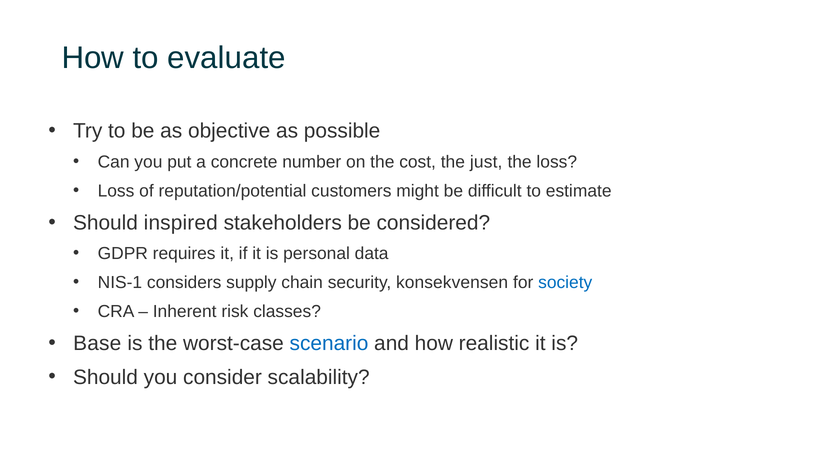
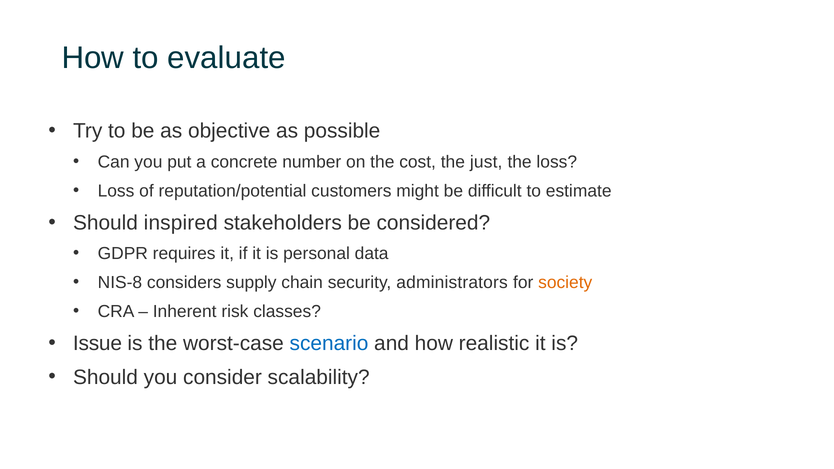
NIS-1: NIS-1 -> NIS-8 (120, 283)
konsekvensen: konsekvensen -> administrators (452, 283)
society colour: blue -> orange (565, 283)
Base: Base -> Issue (97, 344)
